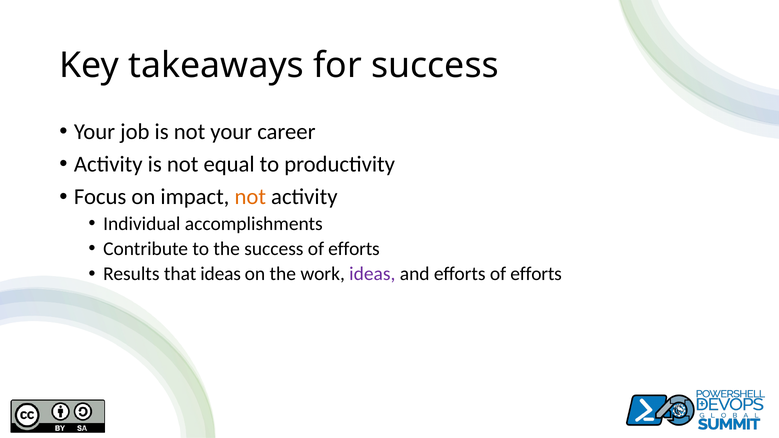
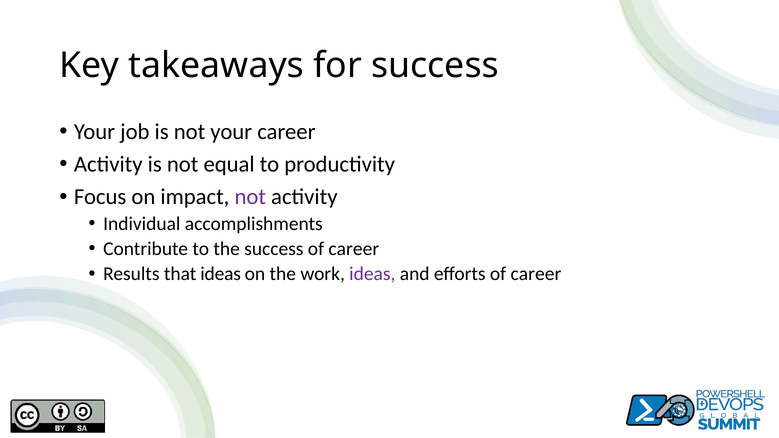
not colour: orange -> purple (250, 197)
success of efforts: efforts -> career (354, 249)
efforts of efforts: efforts -> career (536, 274)
